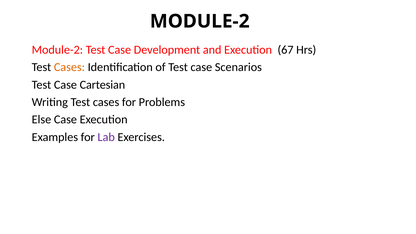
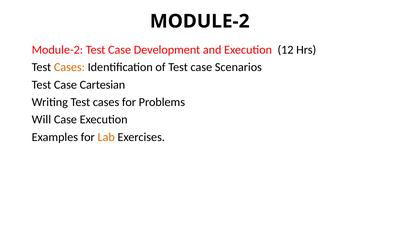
67: 67 -> 12 (286, 50)
Else: Else -> Will (41, 120)
Lab colour: purple -> orange (106, 137)
